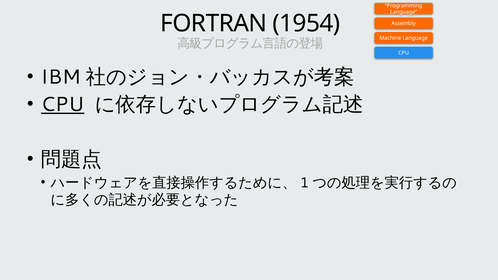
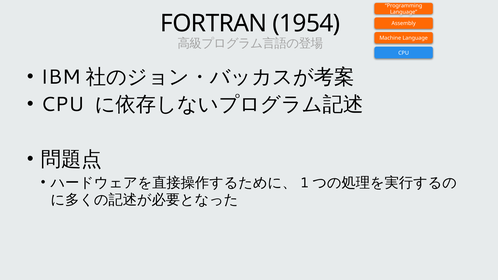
CPU underline: present -> none (63, 105)
